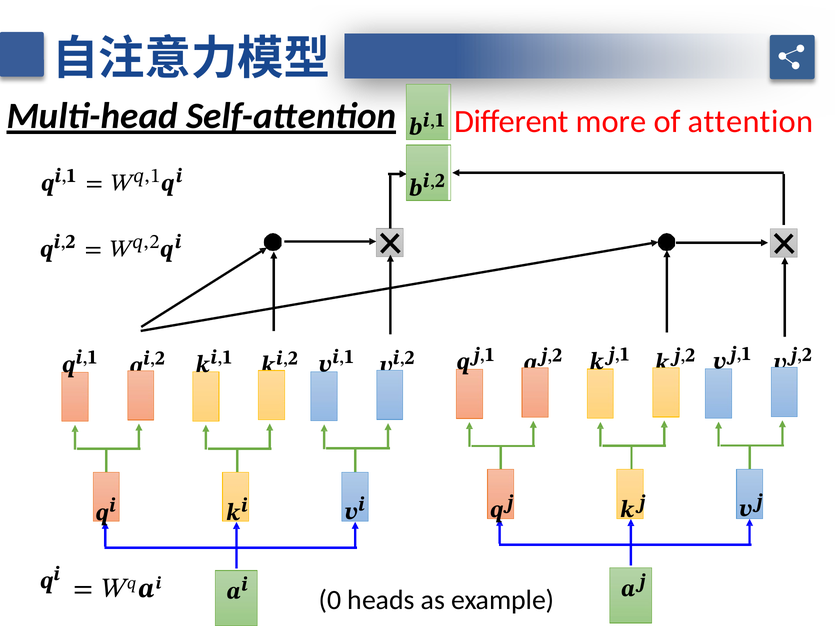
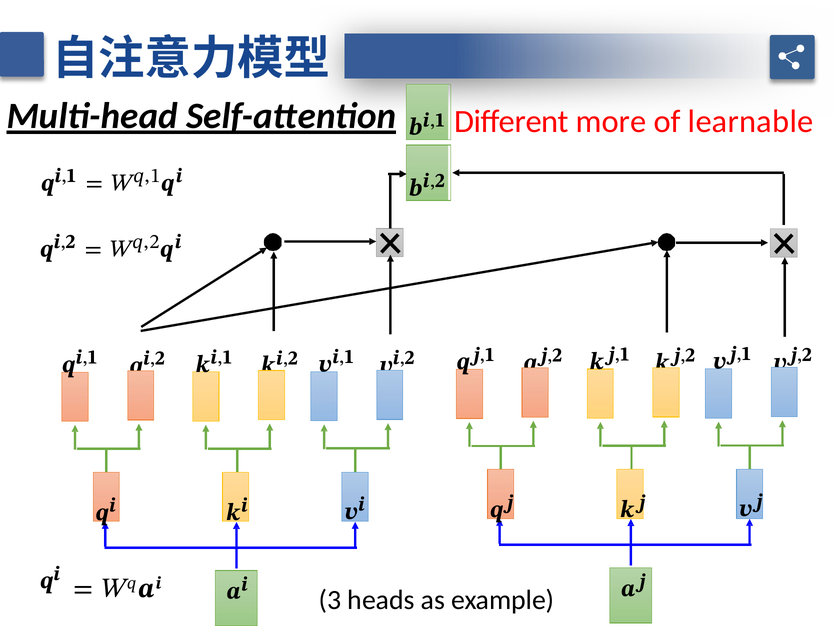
attention: attention -> learnable (751, 121)
0: 0 -> 3 (330, 600)
